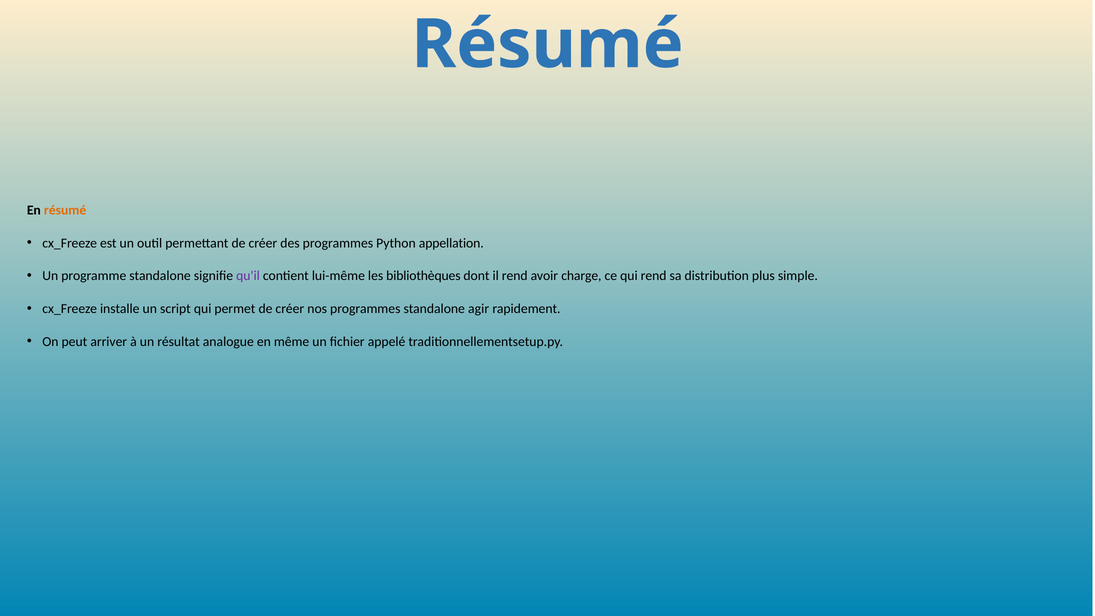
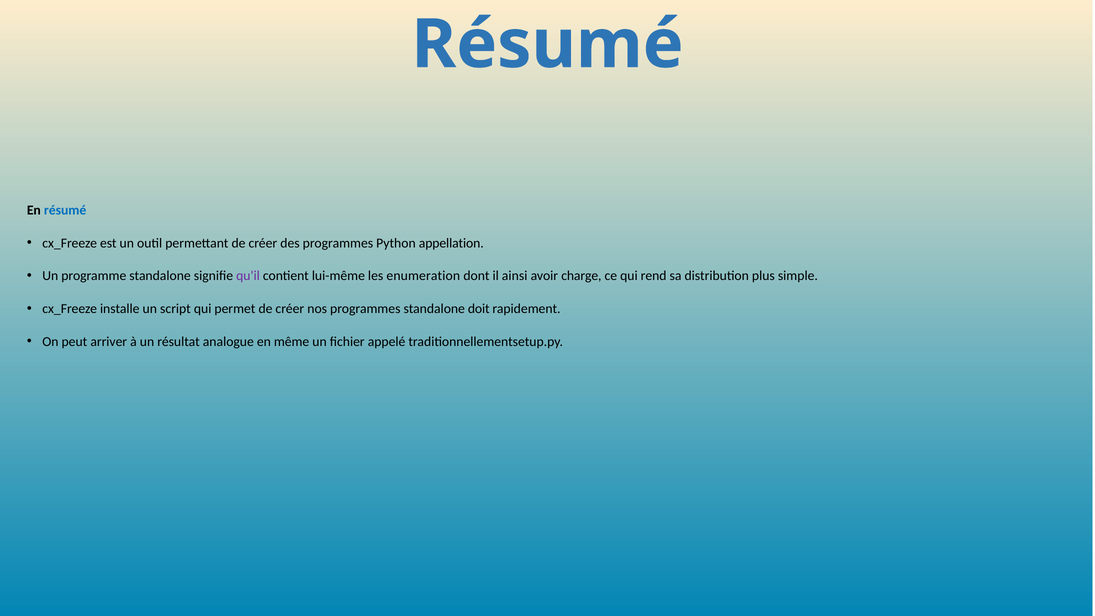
résumé colour: orange -> blue (65, 210)
bibliothèques: bibliothèques -> enumeration (423, 276)
il rend: rend -> ainsi (515, 276)
agir: agir -> doit (479, 309)
